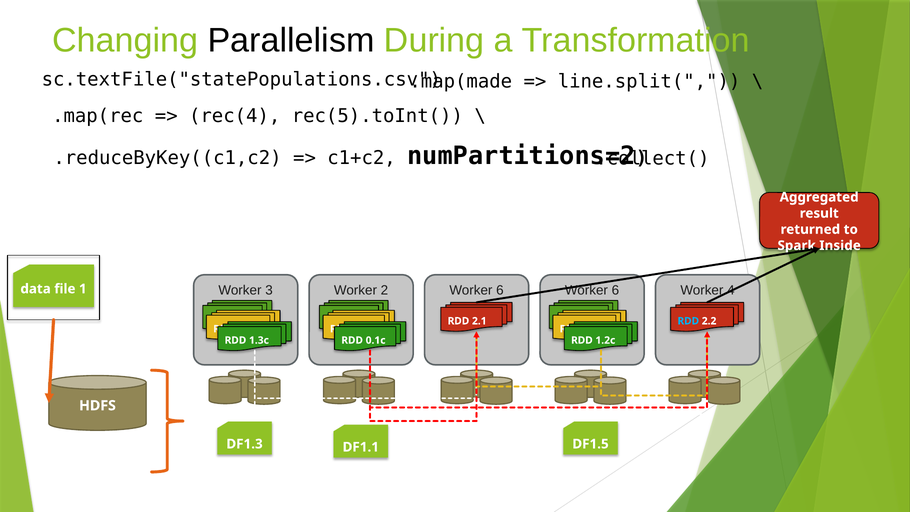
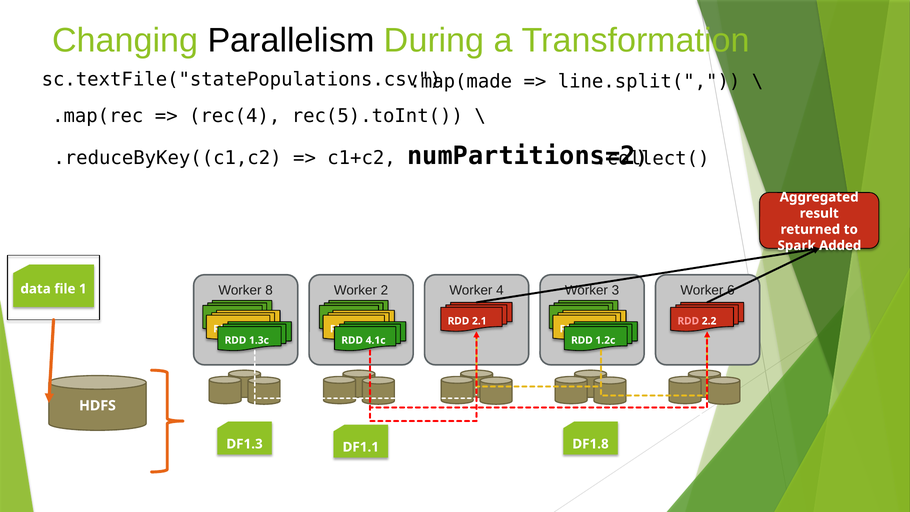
Inside: Inside -> Added (840, 246)
3: 3 -> 8 (269, 290)
2 Worker 6: 6 -> 4 (500, 290)
6: 6 -> 3 (615, 290)
4: 4 -> 6 (731, 290)
RDD colour: light blue -> pink (688, 321)
0.1c: 0.1c -> 4.1c (376, 340)
DF1.5: DF1.5 -> DF1.8 (590, 444)
